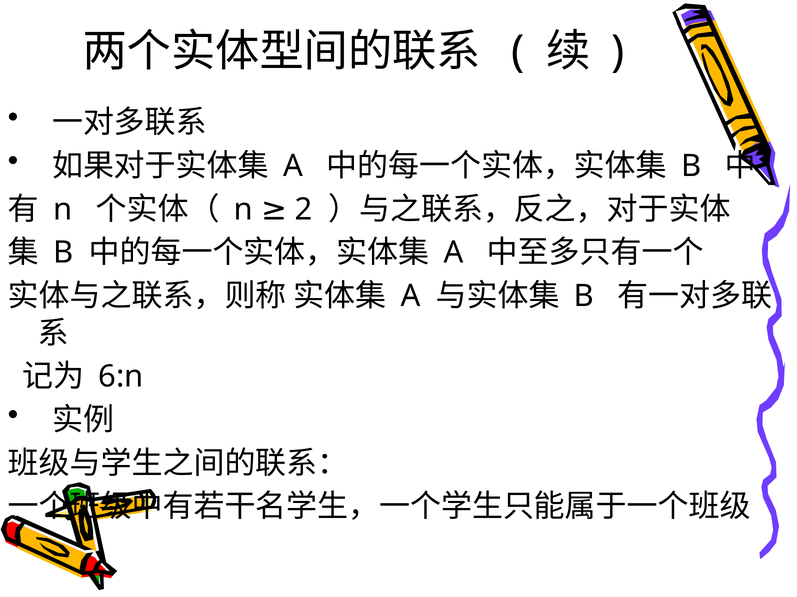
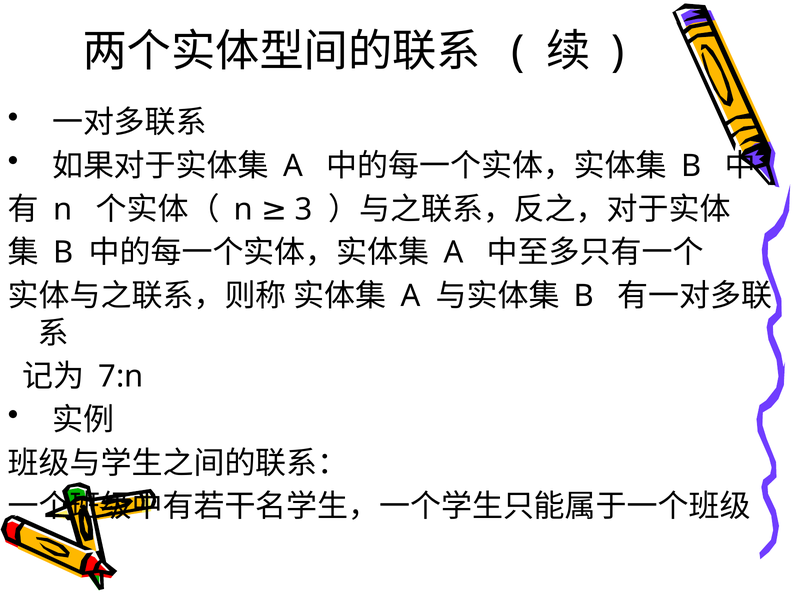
2: 2 -> 3 (304, 210)
6:n: 6:n -> 7:n (121, 377)
